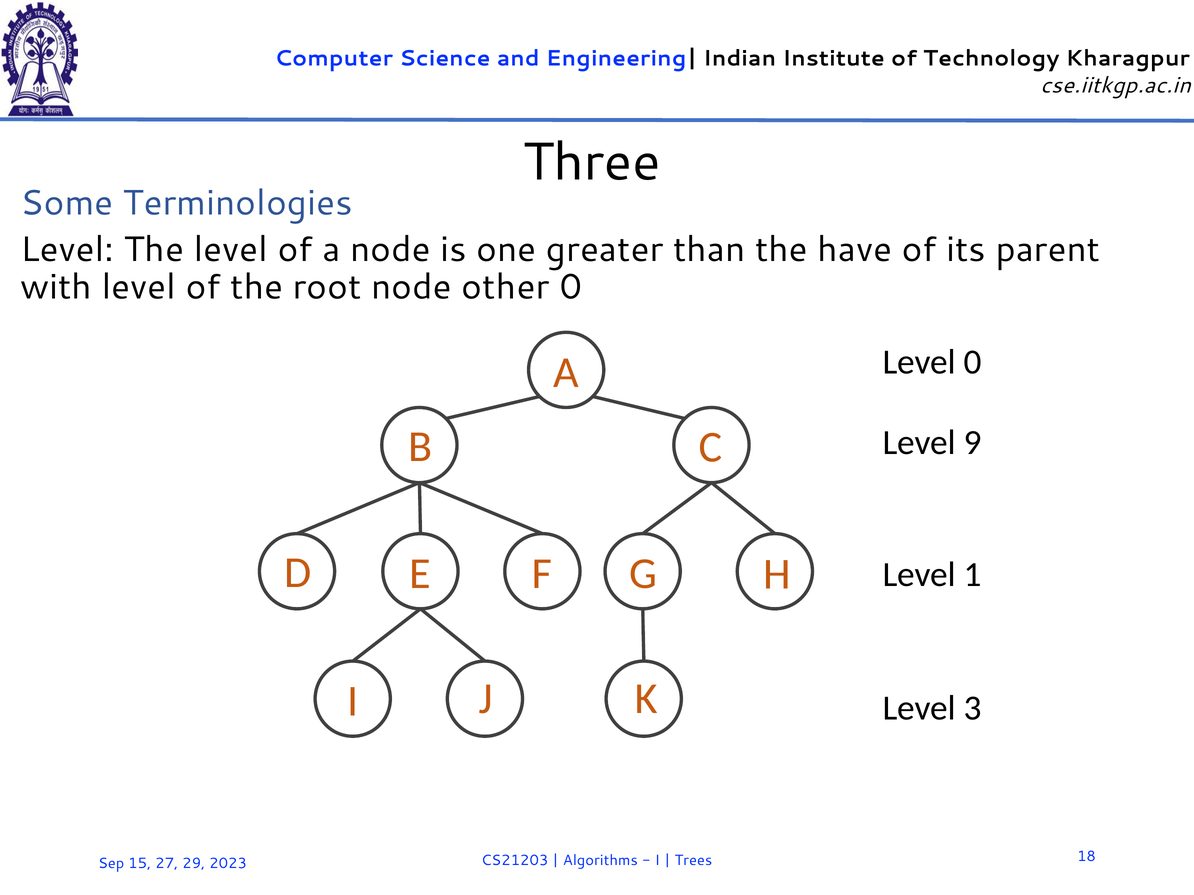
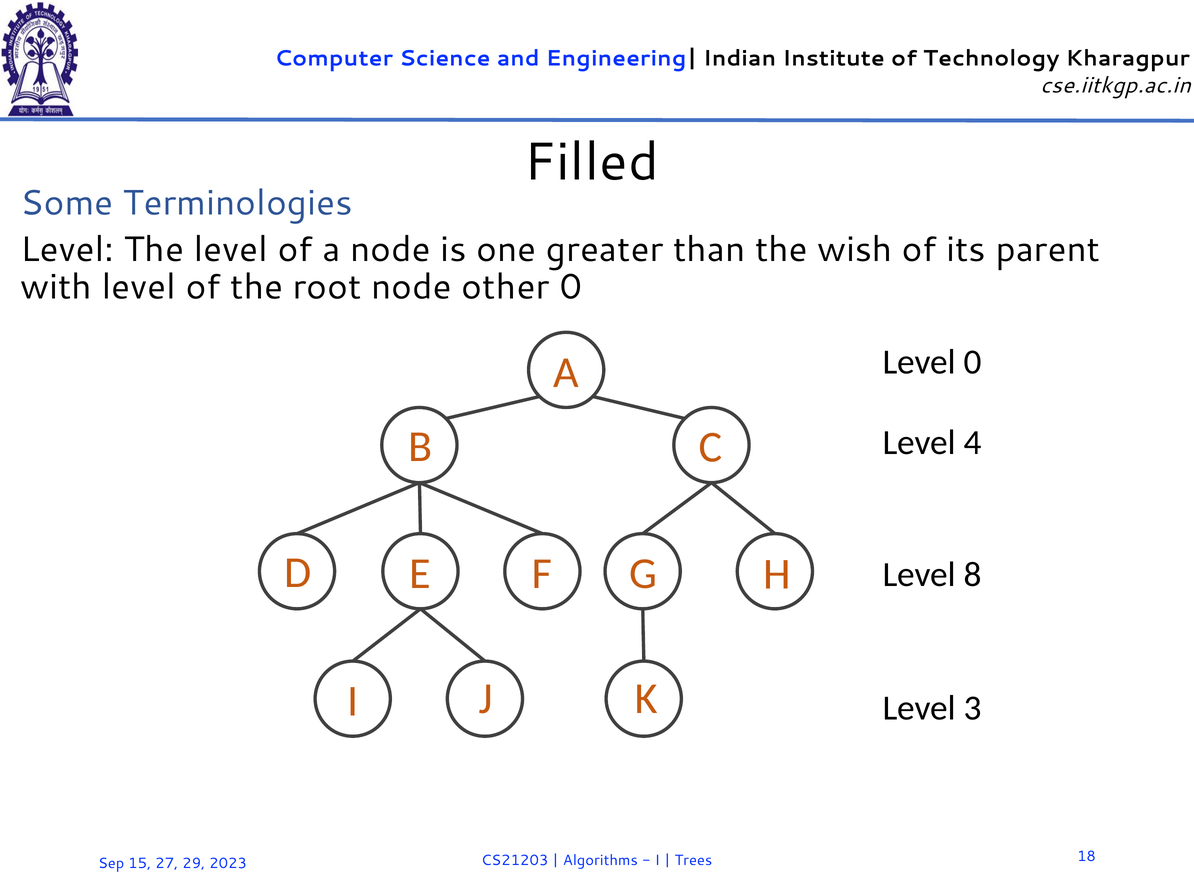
Three: Three -> Filled (591, 163)
have: have -> wish (855, 250)
9: 9 -> 4 (973, 443)
1: 1 -> 8 (973, 575)
